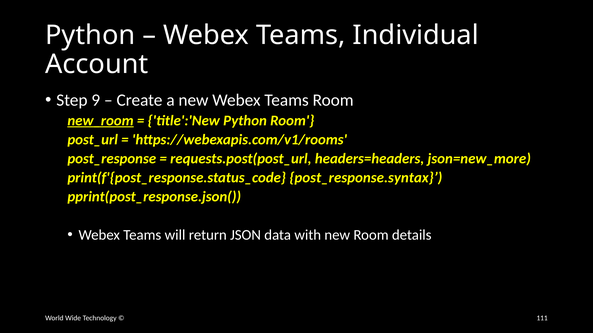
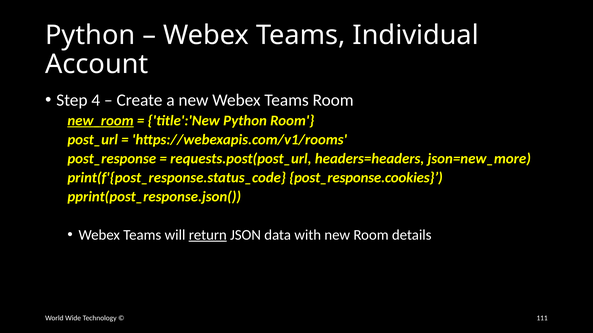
9: 9 -> 4 (96, 100)
post_response.syntax: post_response.syntax -> post_response.cookies (366, 178)
return underline: none -> present (208, 235)
